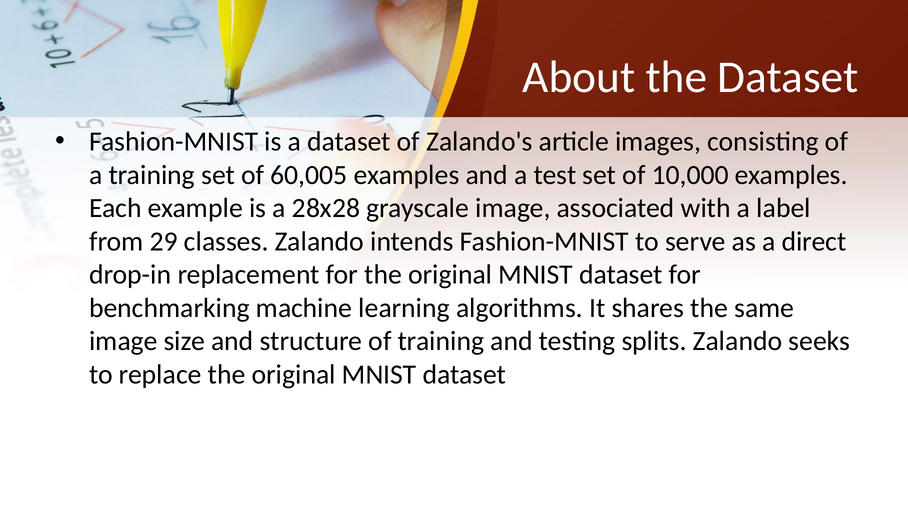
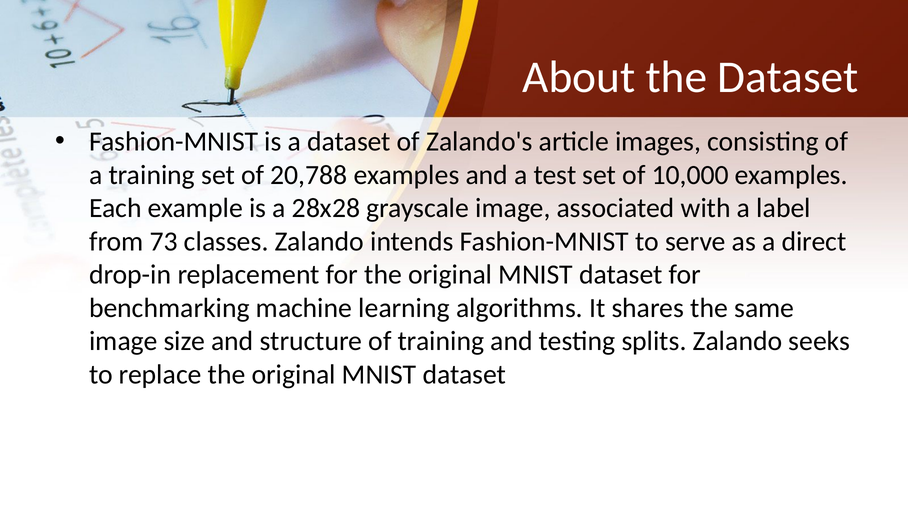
60,005: 60,005 -> 20,788 (309, 175)
29: 29 -> 73 (164, 241)
